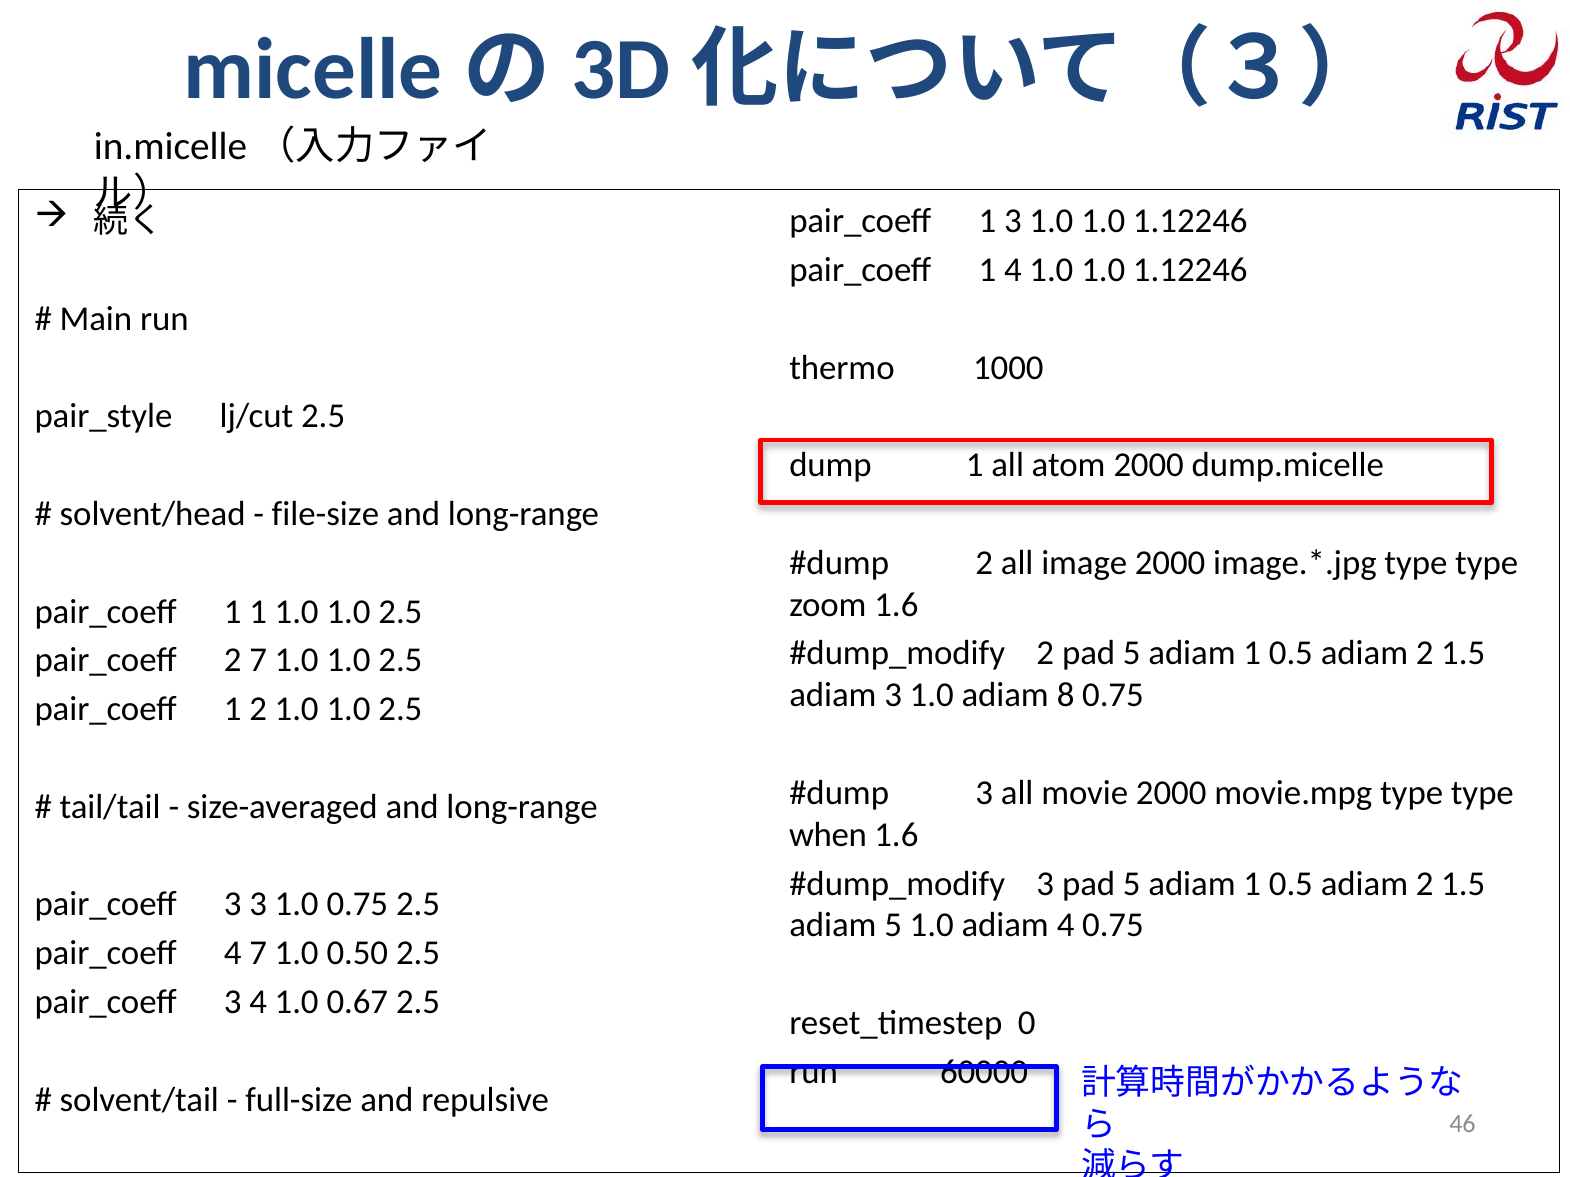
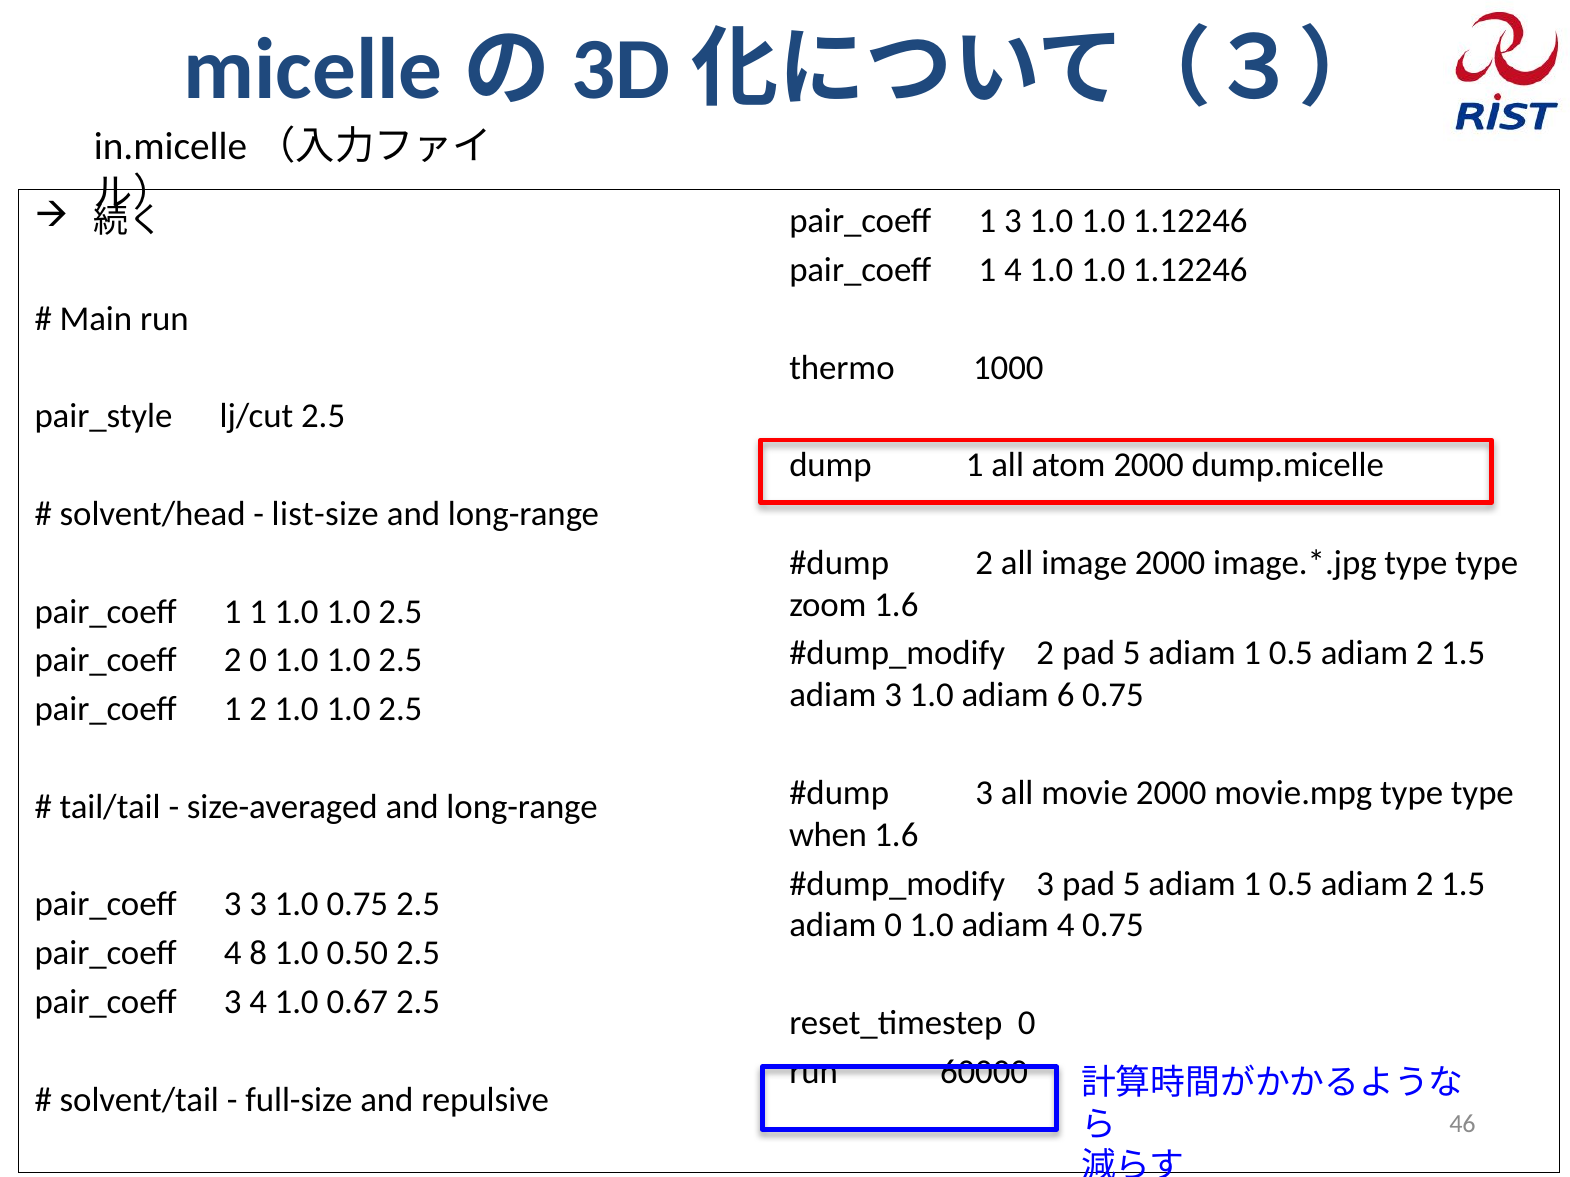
file-size: file-size -> list-size (325, 514)
2 7: 7 -> 0 (258, 661)
8: 8 -> 6 (1066, 696)
adiam 5: 5 -> 0 (893, 926)
4 7: 7 -> 8 (258, 954)
